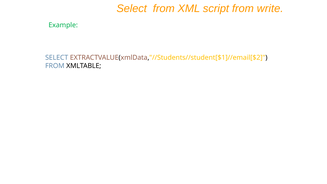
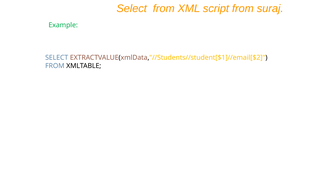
write: write -> suraj (270, 9)
